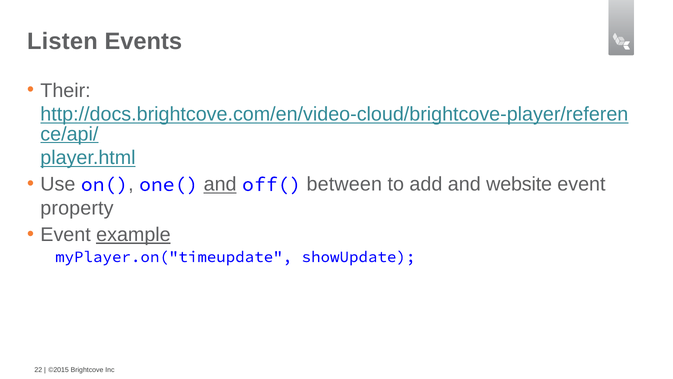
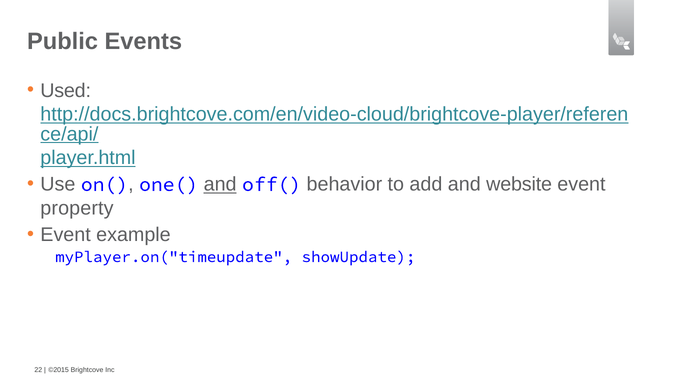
Listen: Listen -> Public (63, 41)
Their: Their -> Used (66, 90)
between: between -> behavior (344, 184)
example underline: present -> none (133, 234)
